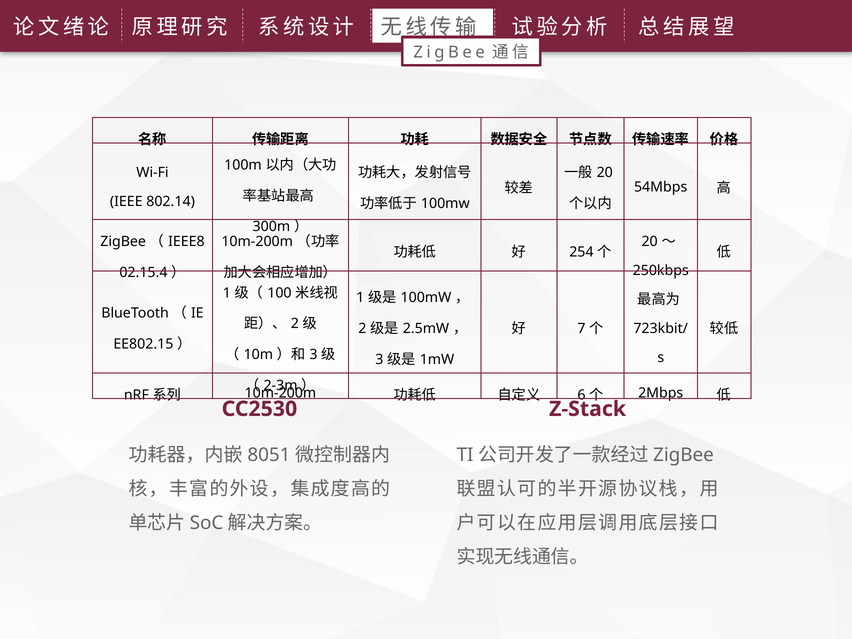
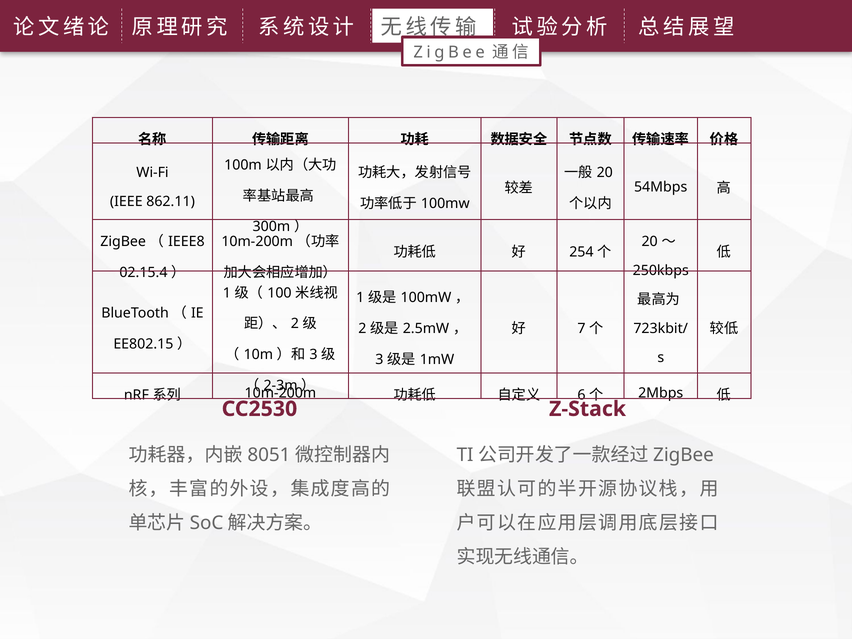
802.14: 802.14 -> 862.11 (171, 201)
